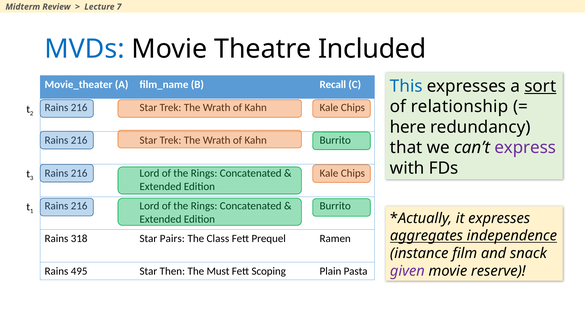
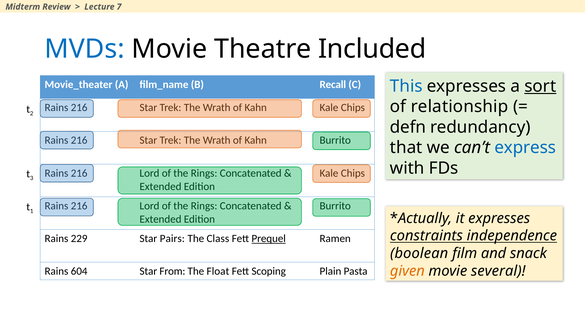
here: here -> defn (408, 127)
express colour: purple -> blue (525, 148)
aggregates: aggregates -> constraints (426, 236)
318: 318 -> 229 (79, 239)
Prequel underline: none -> present (269, 239)
instance: instance -> boolean (419, 253)
495: 495 -> 604 (79, 271)
Then: Then -> From (172, 271)
Must: Must -> Float (218, 271)
given colour: purple -> orange (407, 271)
reserve: reserve -> several (498, 271)
